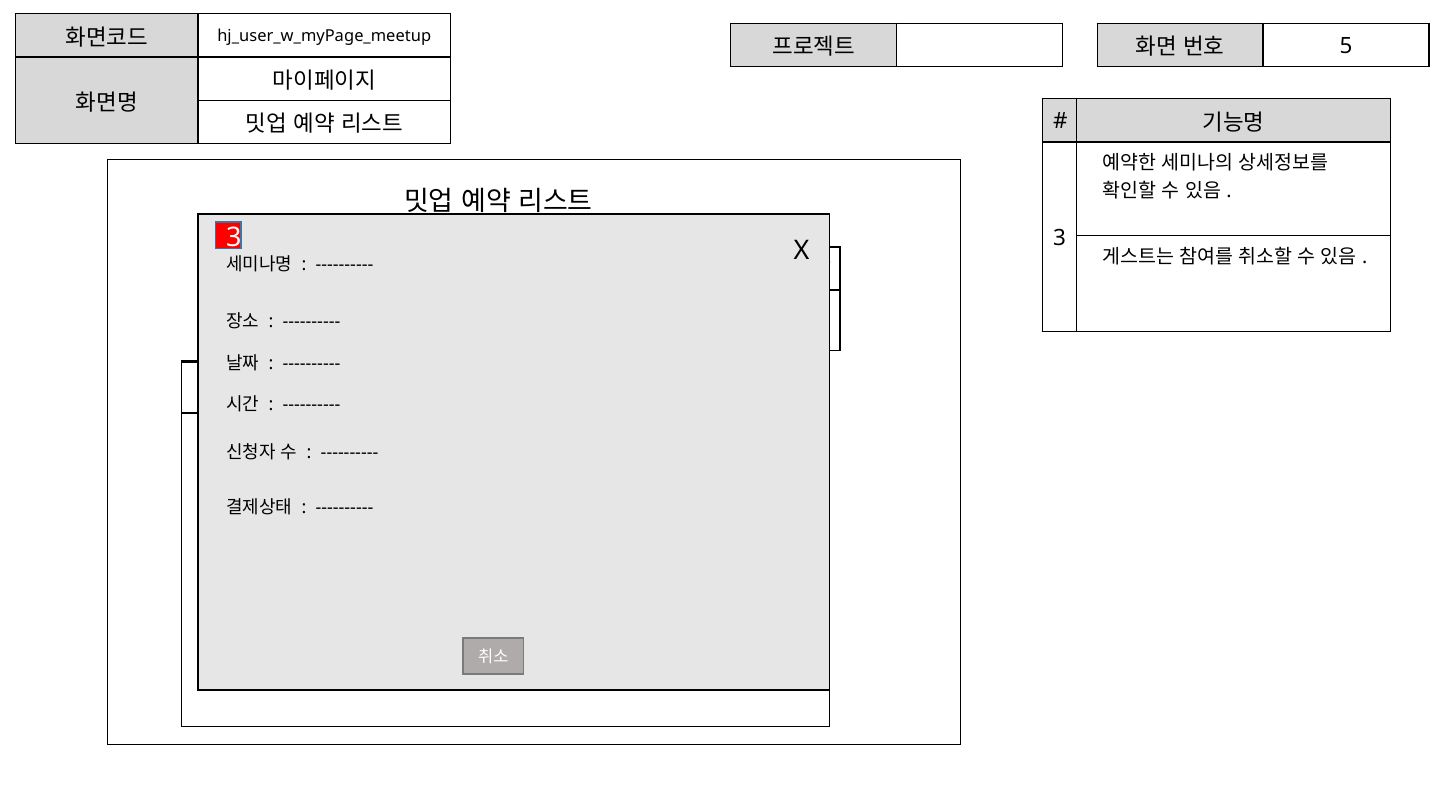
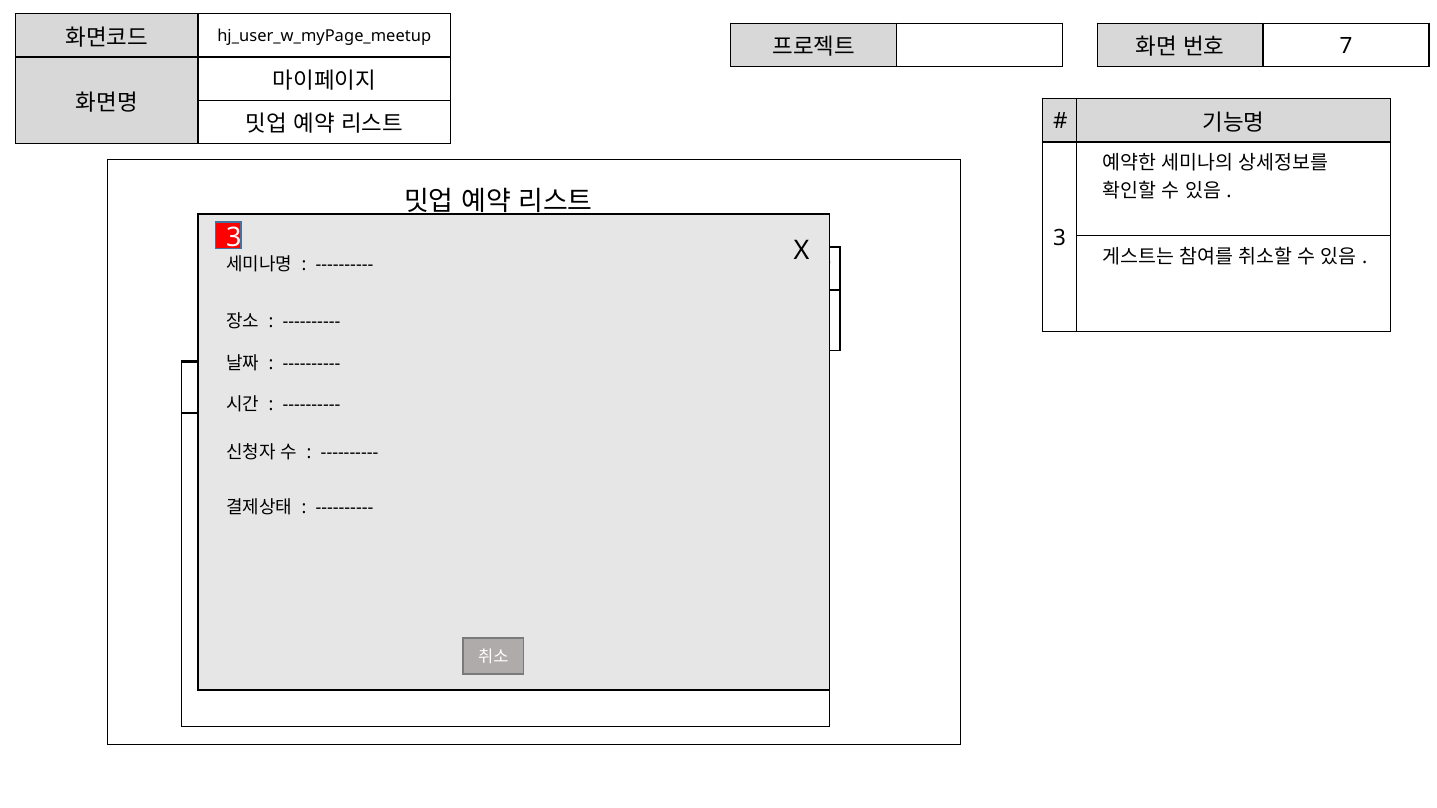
5: 5 -> 7 (1346, 46)
